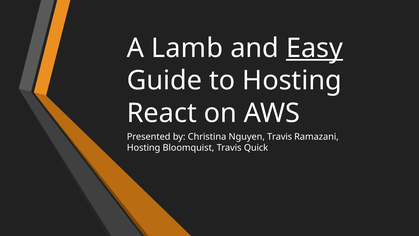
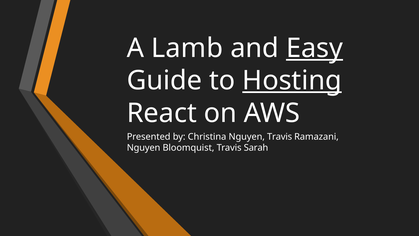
Hosting underline: none -> present (292, 81)
Hosting: Hosting -> Nguyen (144, 148)
Quick: Quick -> Sarah (256, 148)
